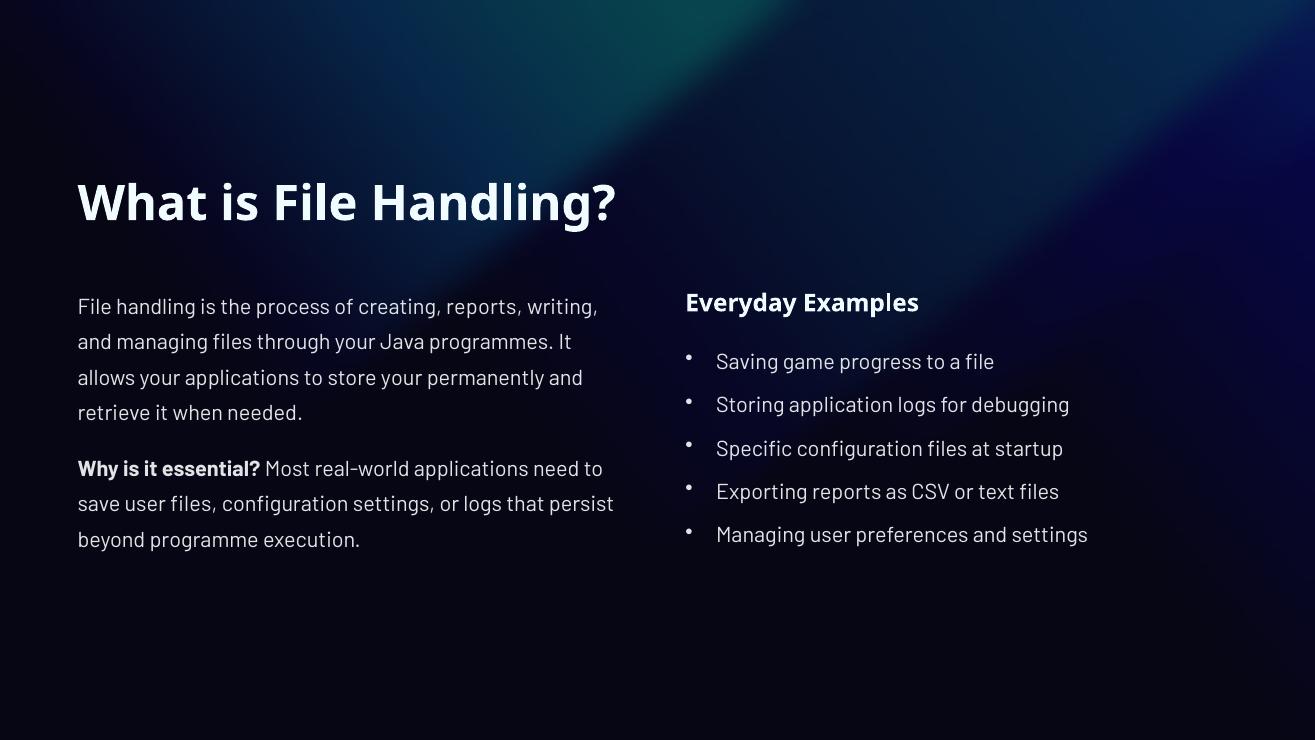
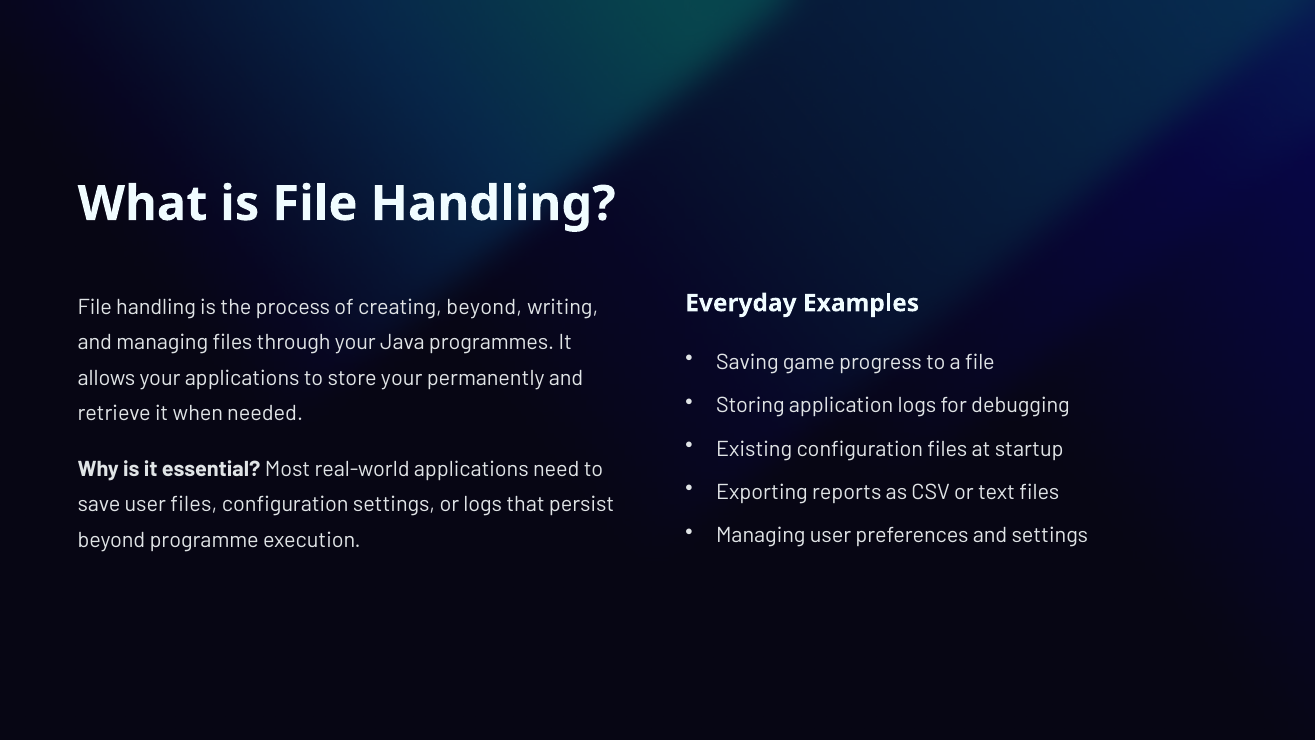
creating reports: reports -> beyond (484, 307)
Specific: Specific -> Existing (754, 449)
